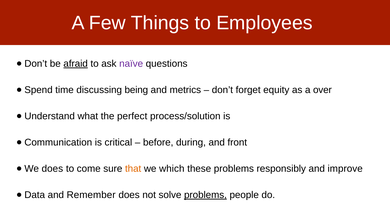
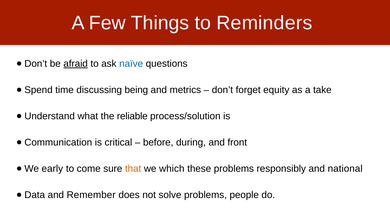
Employees: Employees -> Reminders (264, 23)
naïve colour: purple -> blue (131, 64)
over: over -> take (322, 90)
perfect: perfect -> reliable (132, 116)
does: does -> early (52, 169)
improve: improve -> national (345, 169)
problems underline: present -> none (205, 195)
